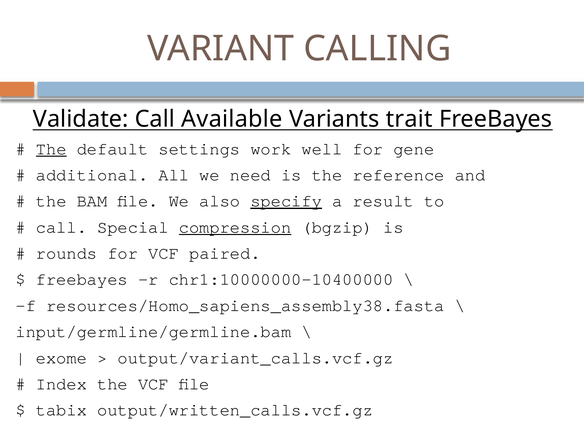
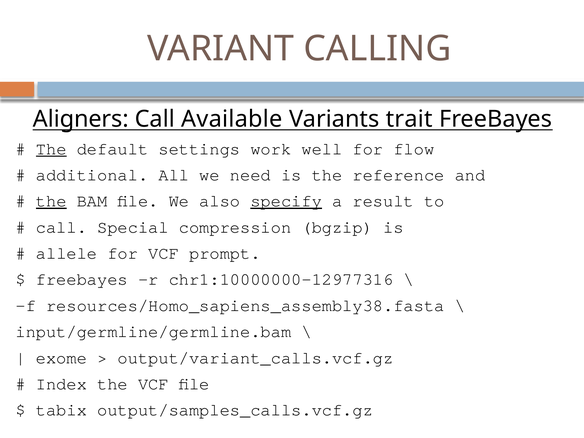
Validate: Validate -> Aligners (81, 119)
gene: gene -> flow (414, 149)
the underline: none -> present (51, 201)
compression underline: present -> none (235, 227)
rounds: rounds -> allele (67, 253)
paired: paired -> prompt (225, 253)
chr1:10000000-10400000: chr1:10000000-10400000 -> chr1:10000000-12977316 (281, 279)
output/written_calls.vcf.gz: output/written_calls.vcf.gz -> output/samples_calls.vcf.gz (235, 410)
